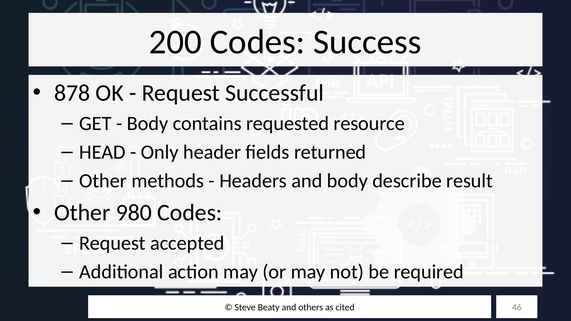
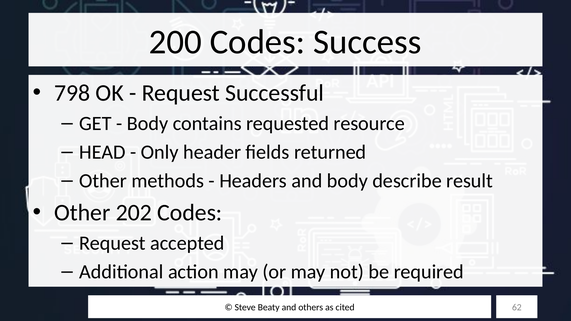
878: 878 -> 798 (72, 93)
980: 980 -> 202 (134, 213)
46: 46 -> 62 (517, 307)
